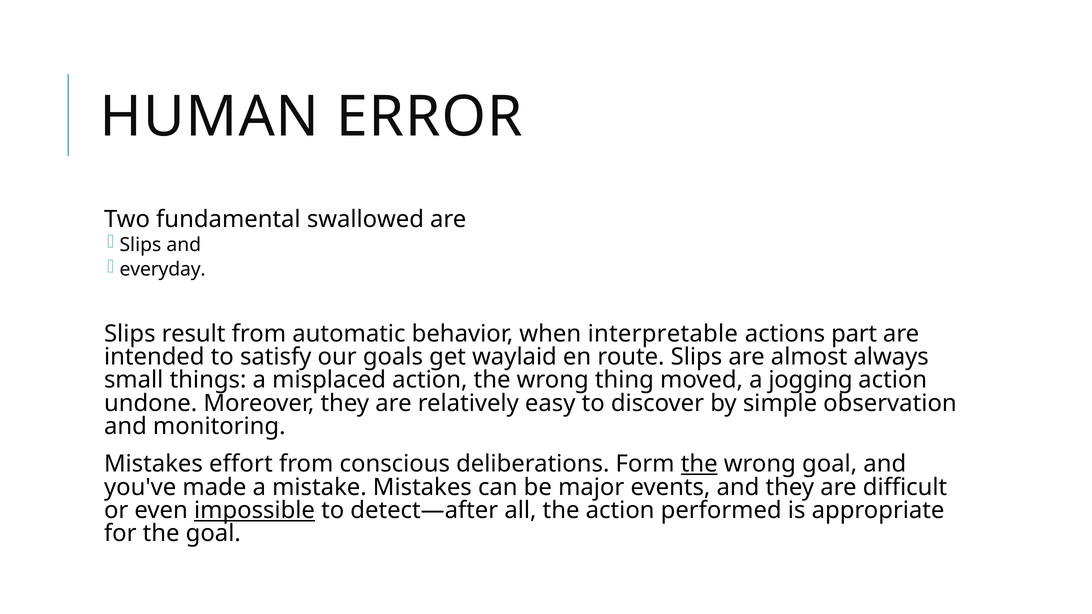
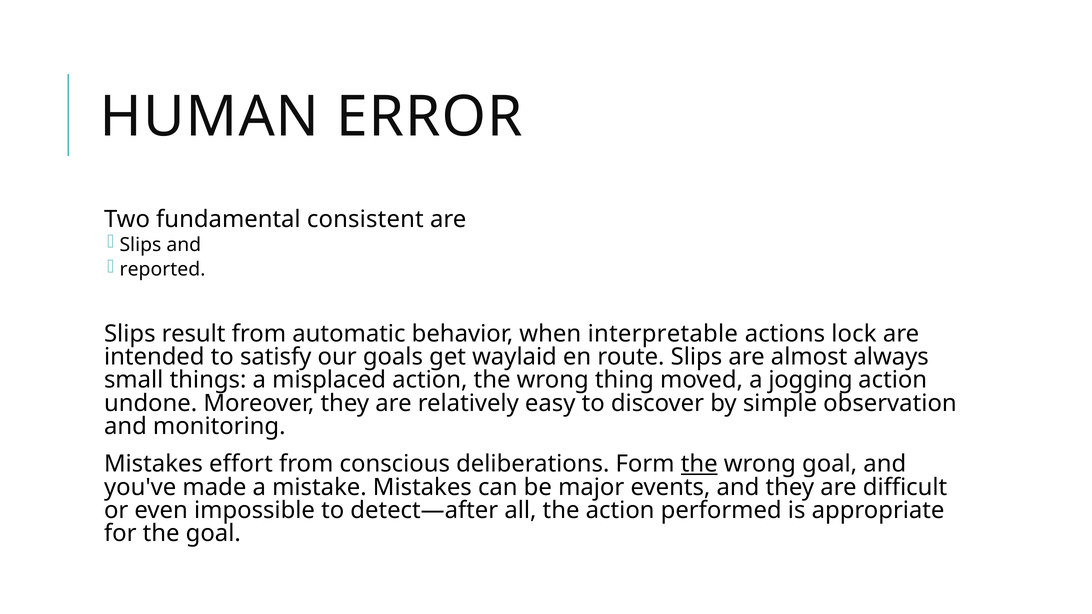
swallowed: swallowed -> consistent (365, 220)
everyday: everyday -> reported (163, 270)
part: part -> lock (854, 334)
impossible underline: present -> none (254, 511)
